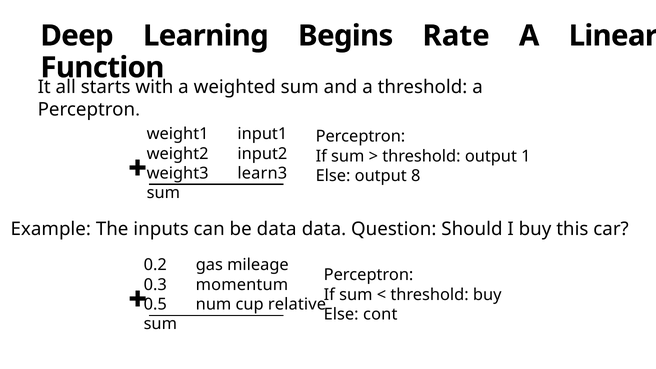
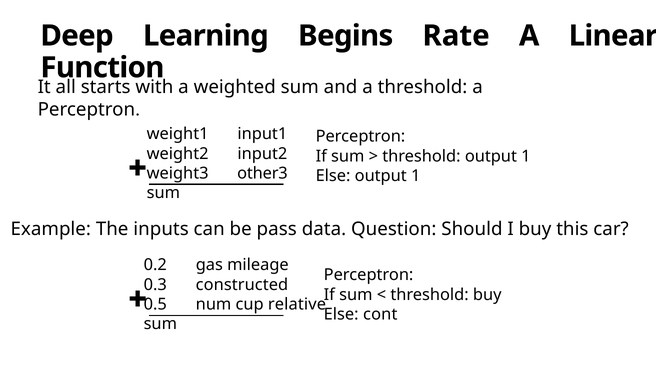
learn3: learn3 -> other3 (262, 173)
Else output 8: 8 -> 1 (416, 176)
be data: data -> pass (277, 229)
momentum: momentum -> constructed (242, 285)
